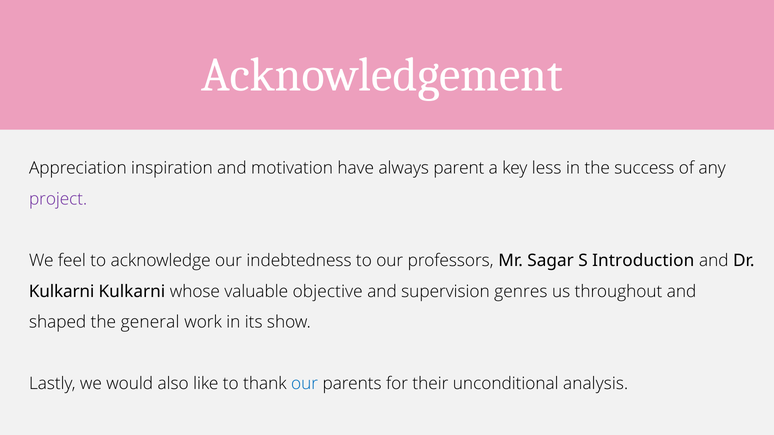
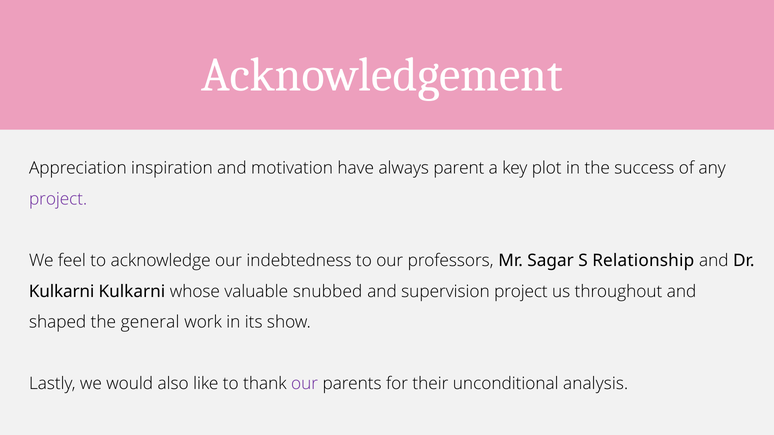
less: less -> plot (547, 168)
Introduction: Introduction -> Relationship (643, 261)
objective: objective -> snubbed (328, 292)
supervision genres: genres -> project (521, 292)
our colour: blue -> purple (305, 384)
